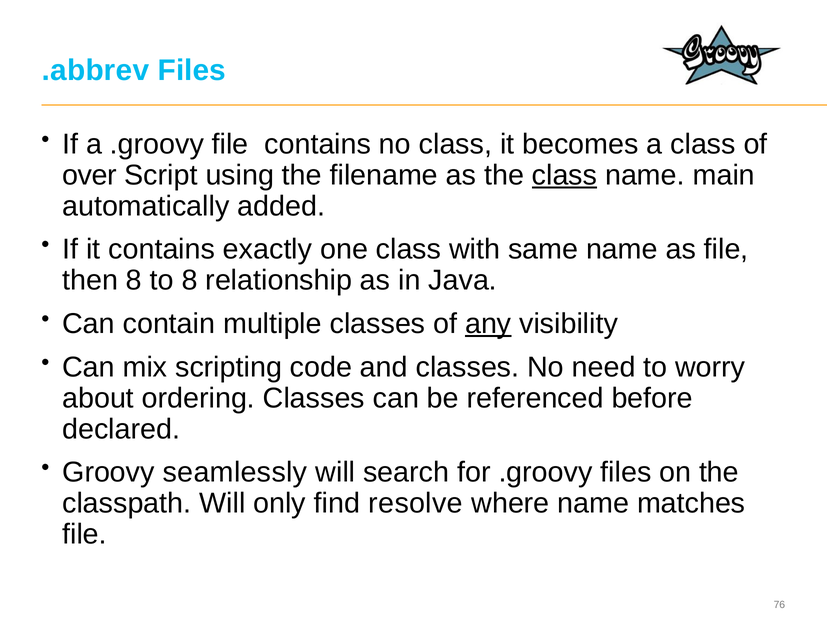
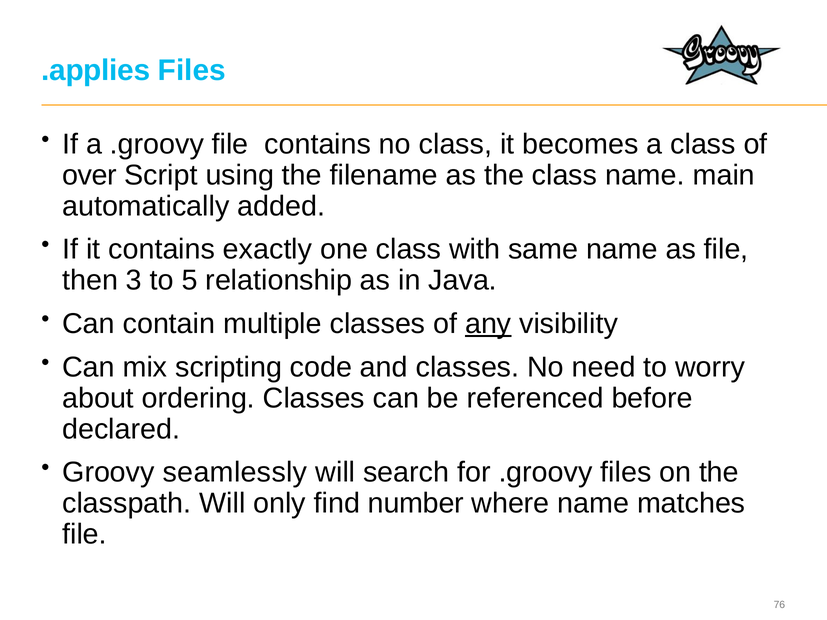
.abbrev: .abbrev -> .applies (96, 71)
class underline: present -> none (565, 175)
then 8: 8 -> 3 (134, 280)
to 8: 8 -> 5 (190, 280)
resolve: resolve -> number (416, 504)
